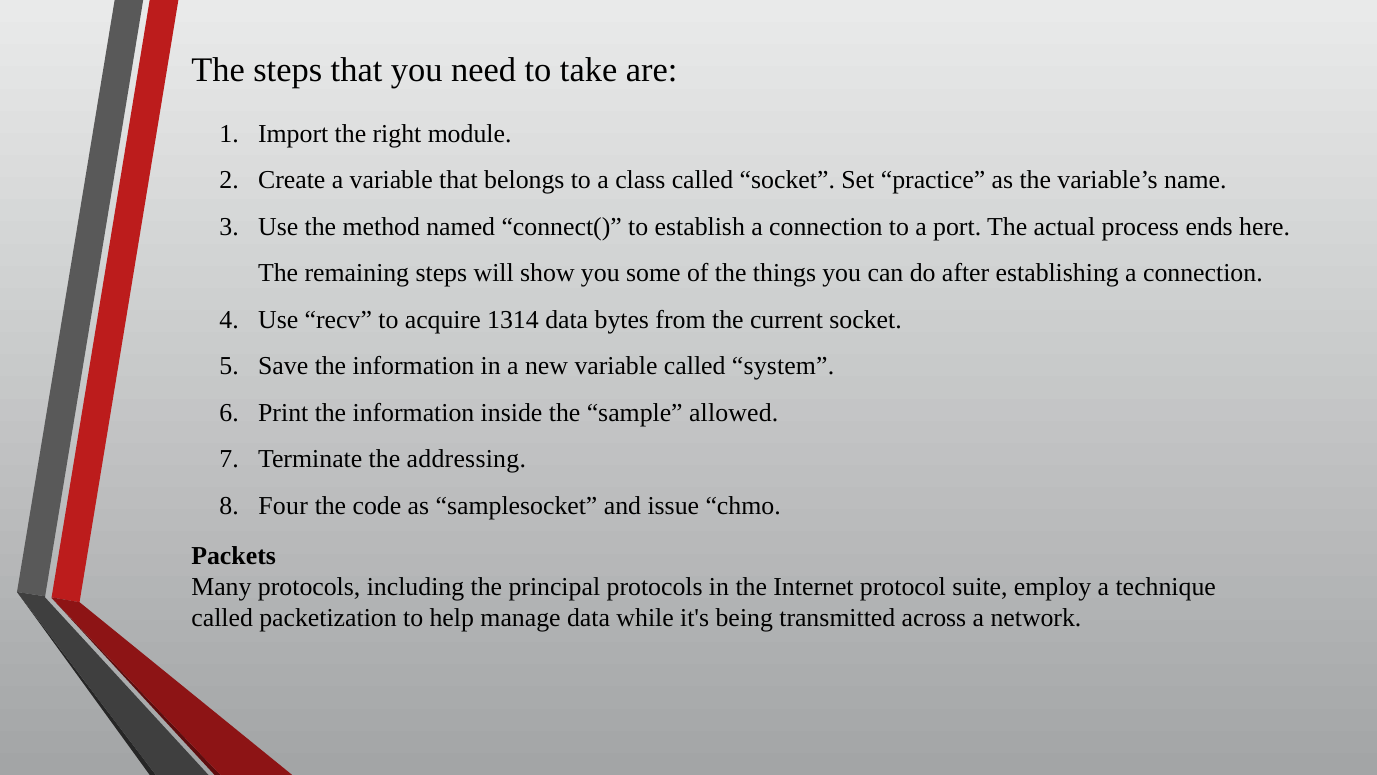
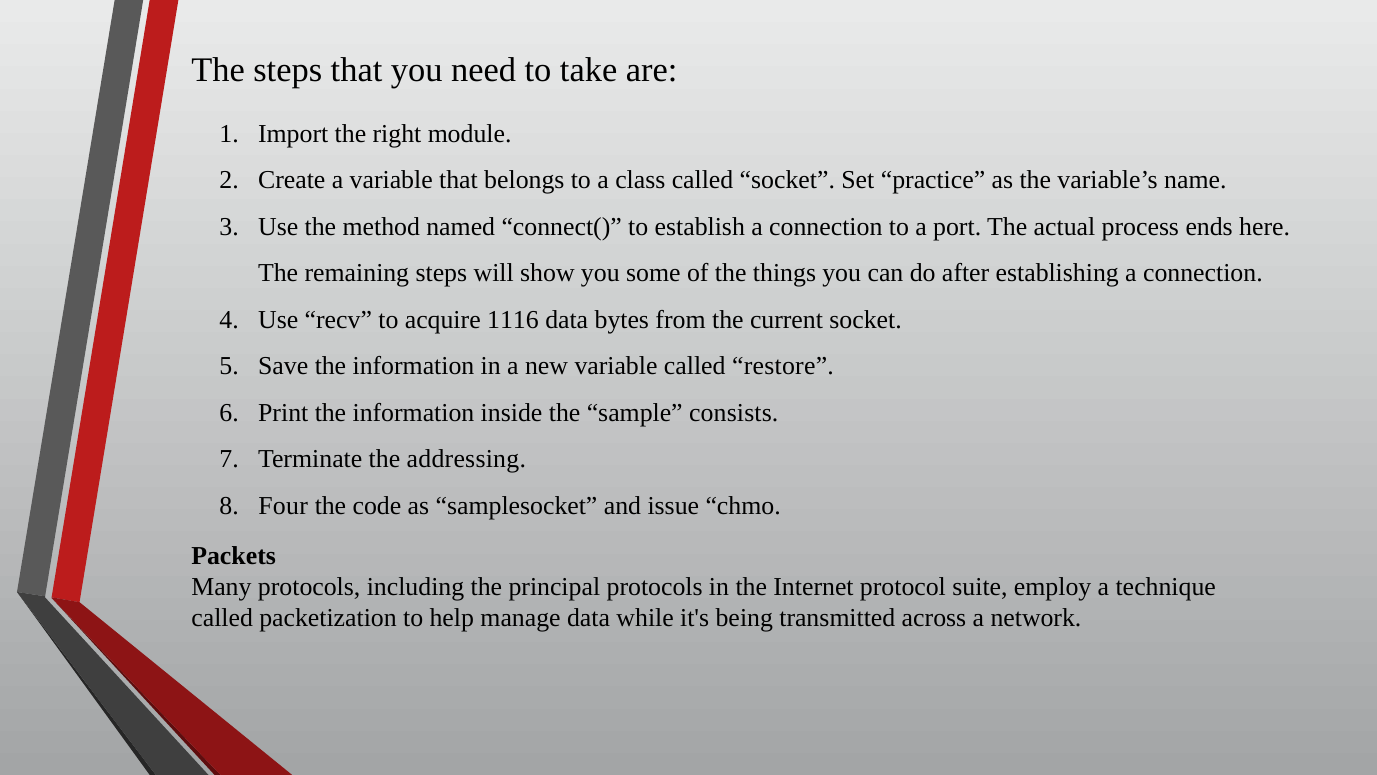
1314: 1314 -> 1116 (513, 320)
system: system -> restore (783, 366)
allowed: allowed -> consists (734, 413)
